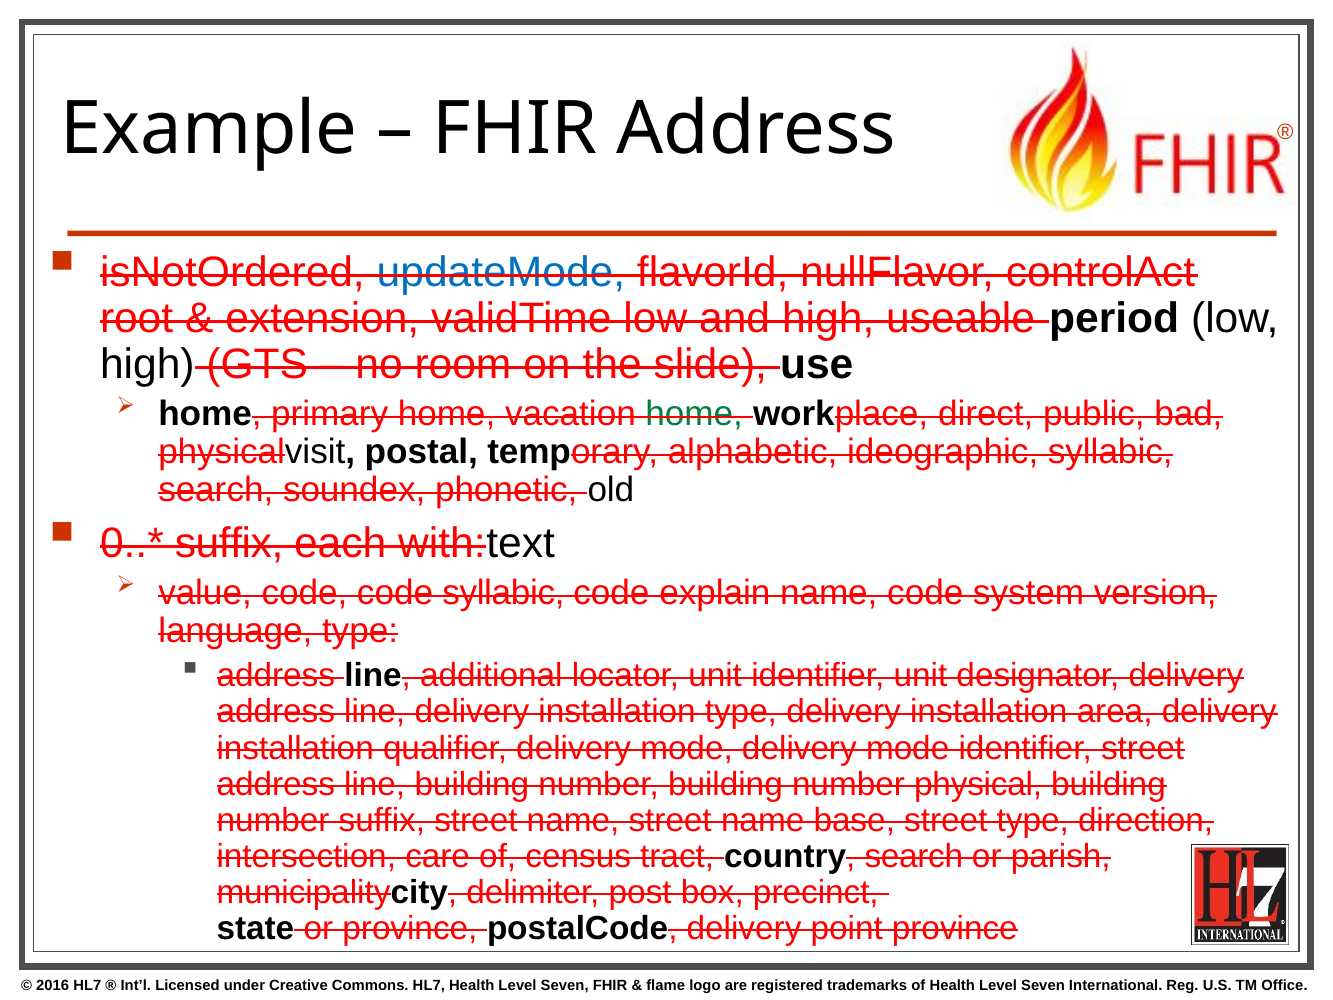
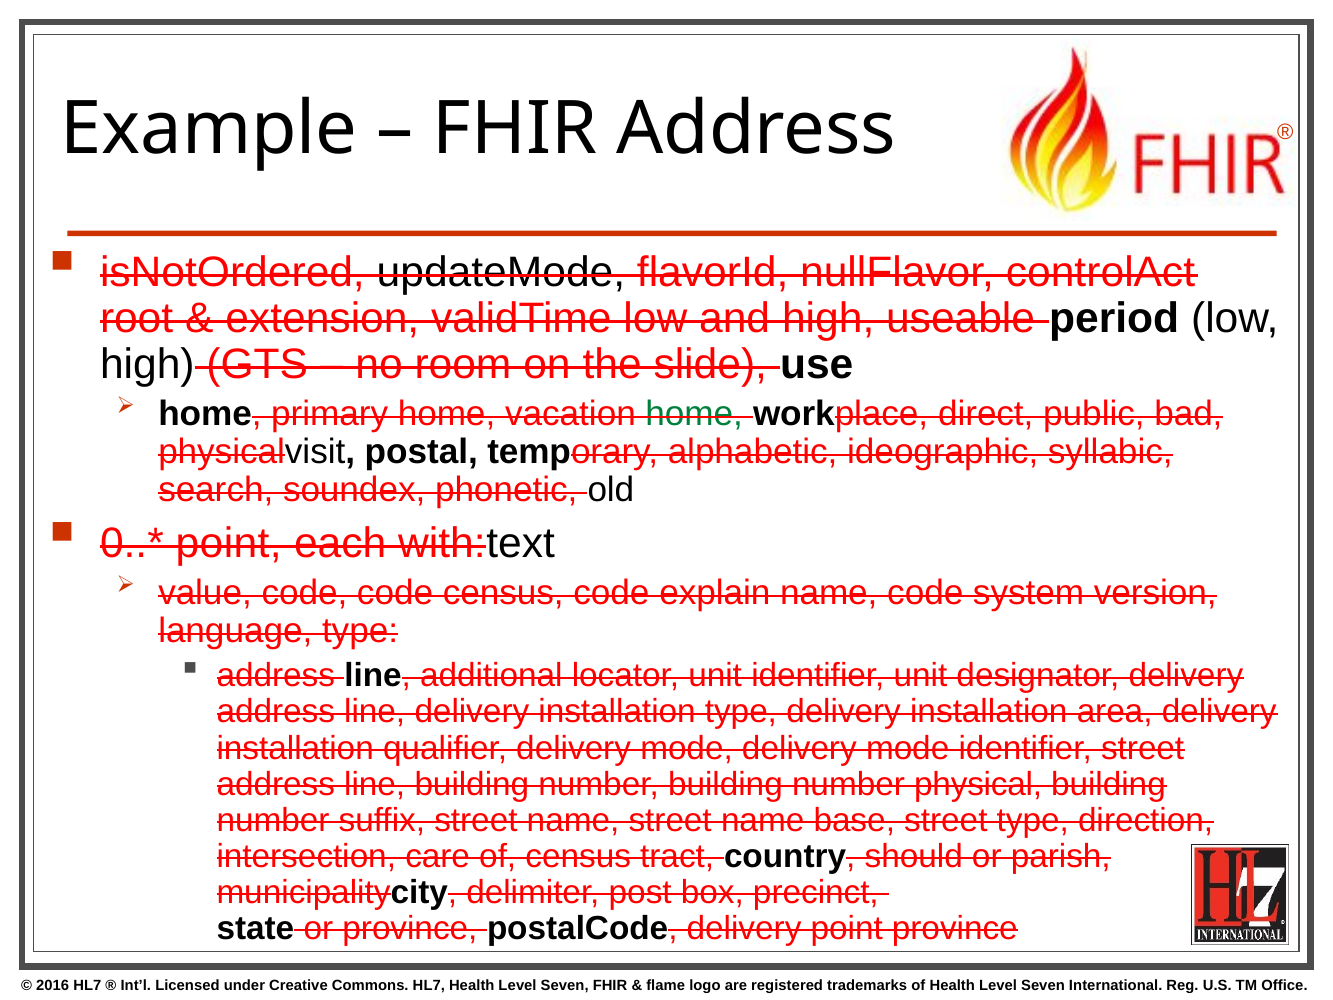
updateMode colour: blue -> black (501, 273)
suffix: suffix -> point (229, 543)
code syllabic: syllabic -> census (503, 593)
country search: search -> should (914, 856)
